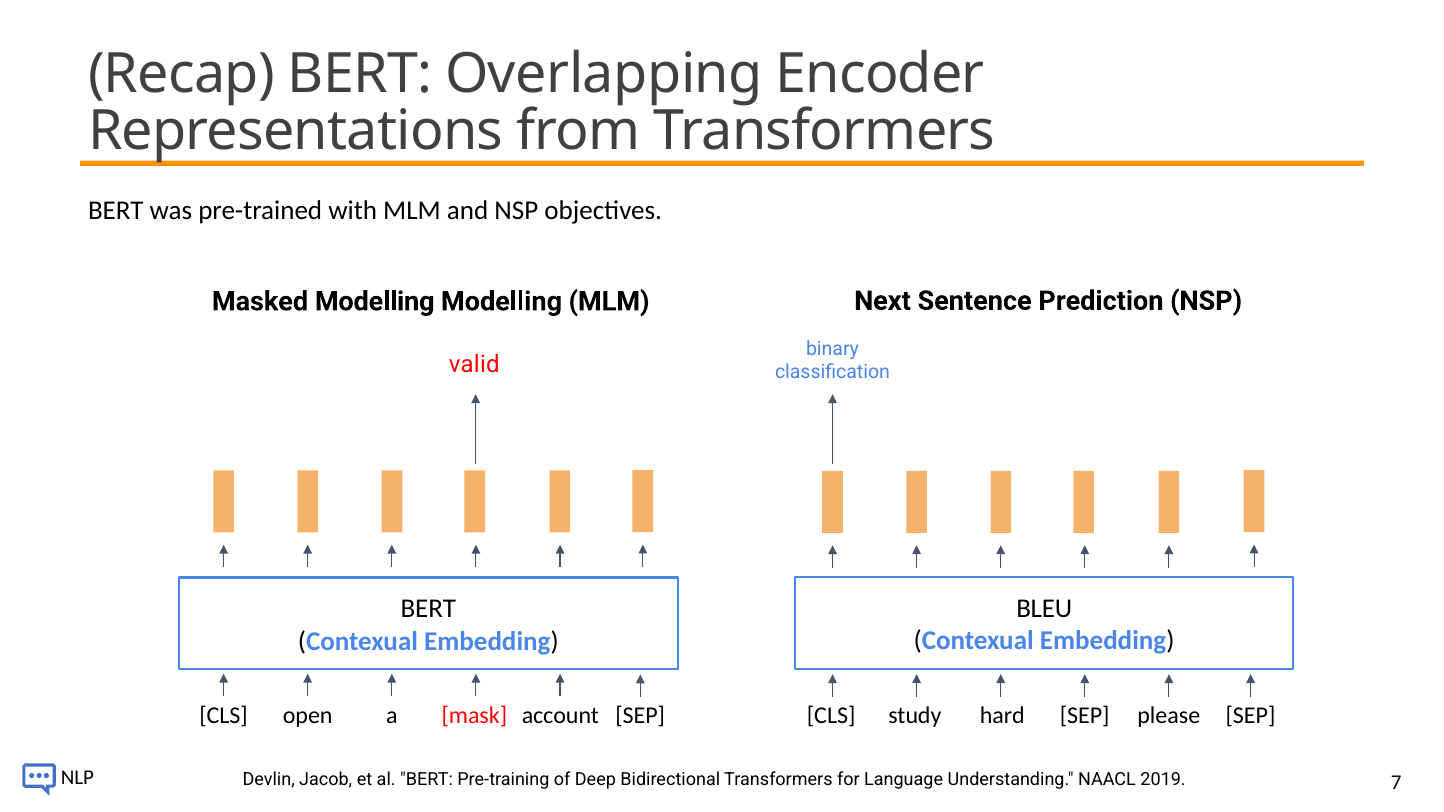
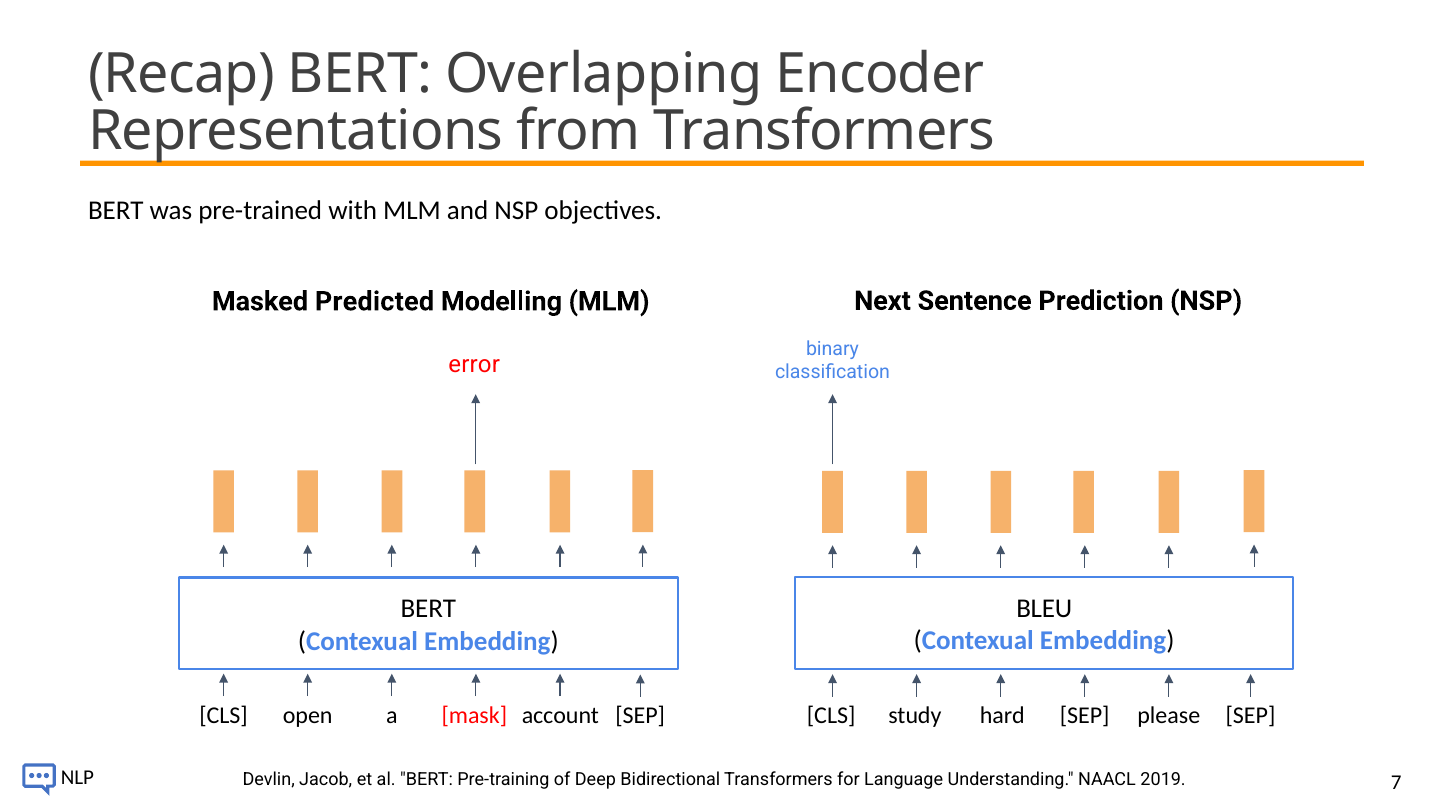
Masked Modelling: Modelling -> Predicted (374, 302)
valid: valid -> error (474, 365)
